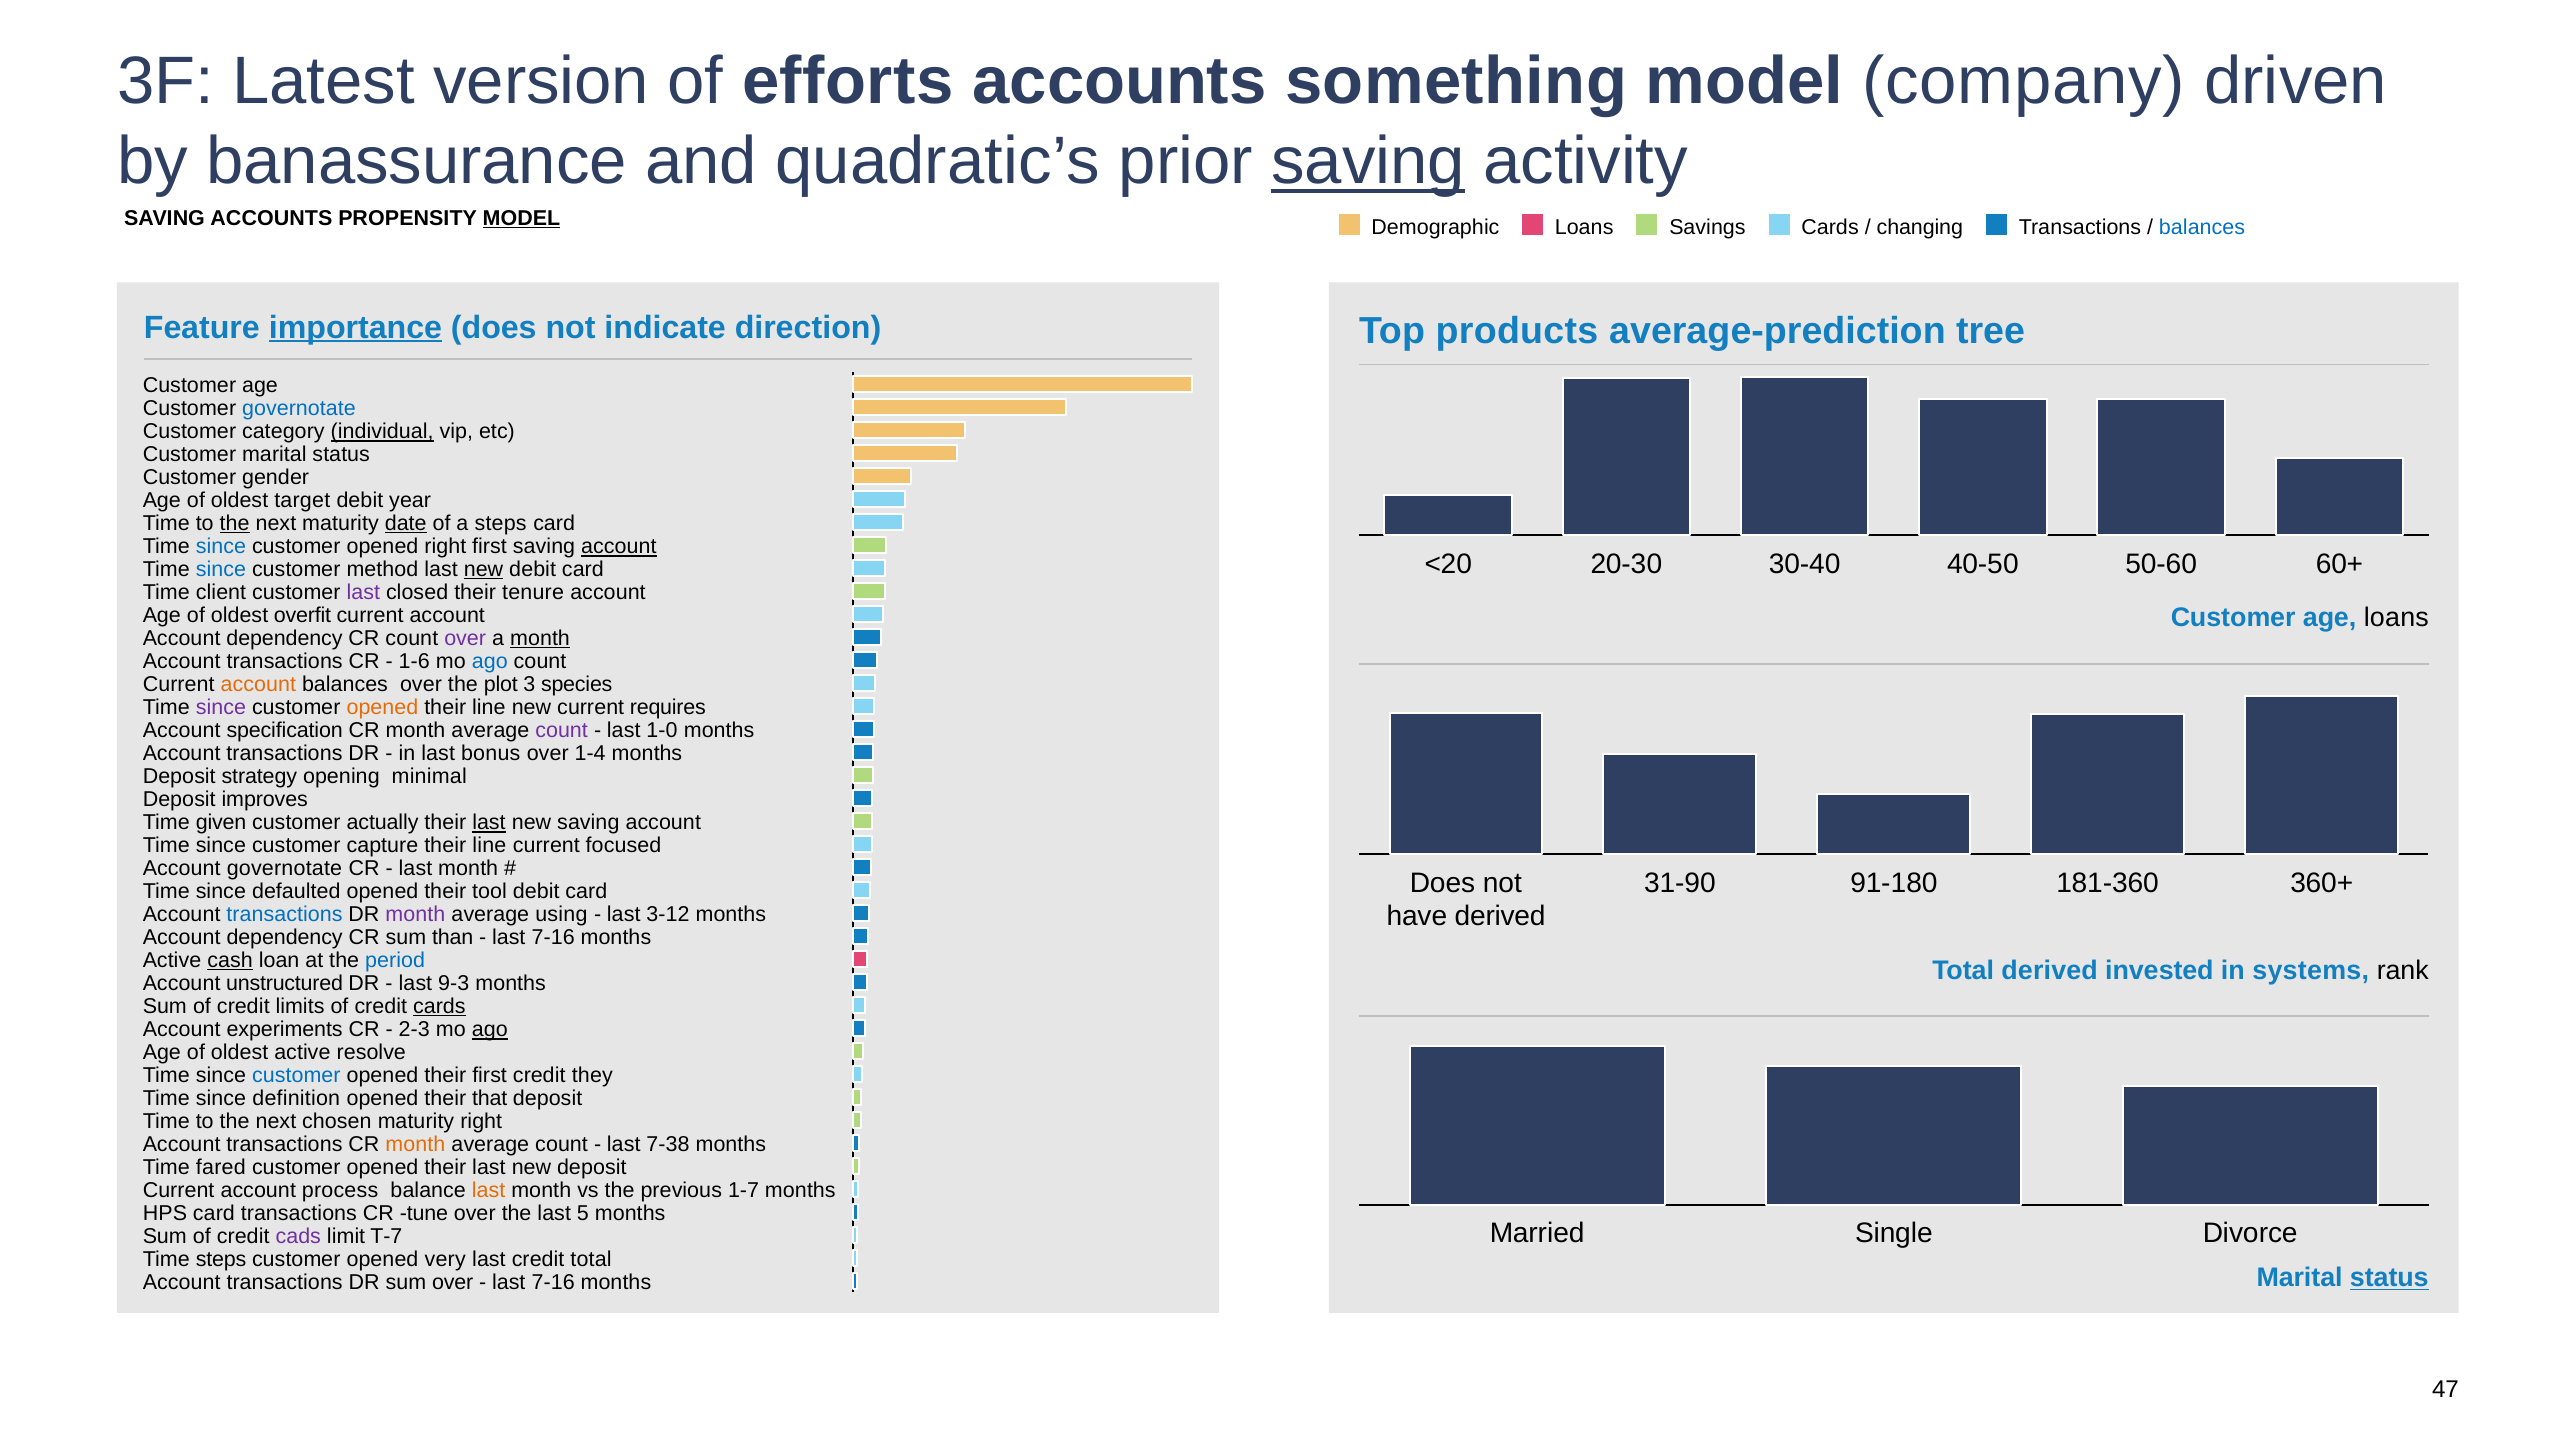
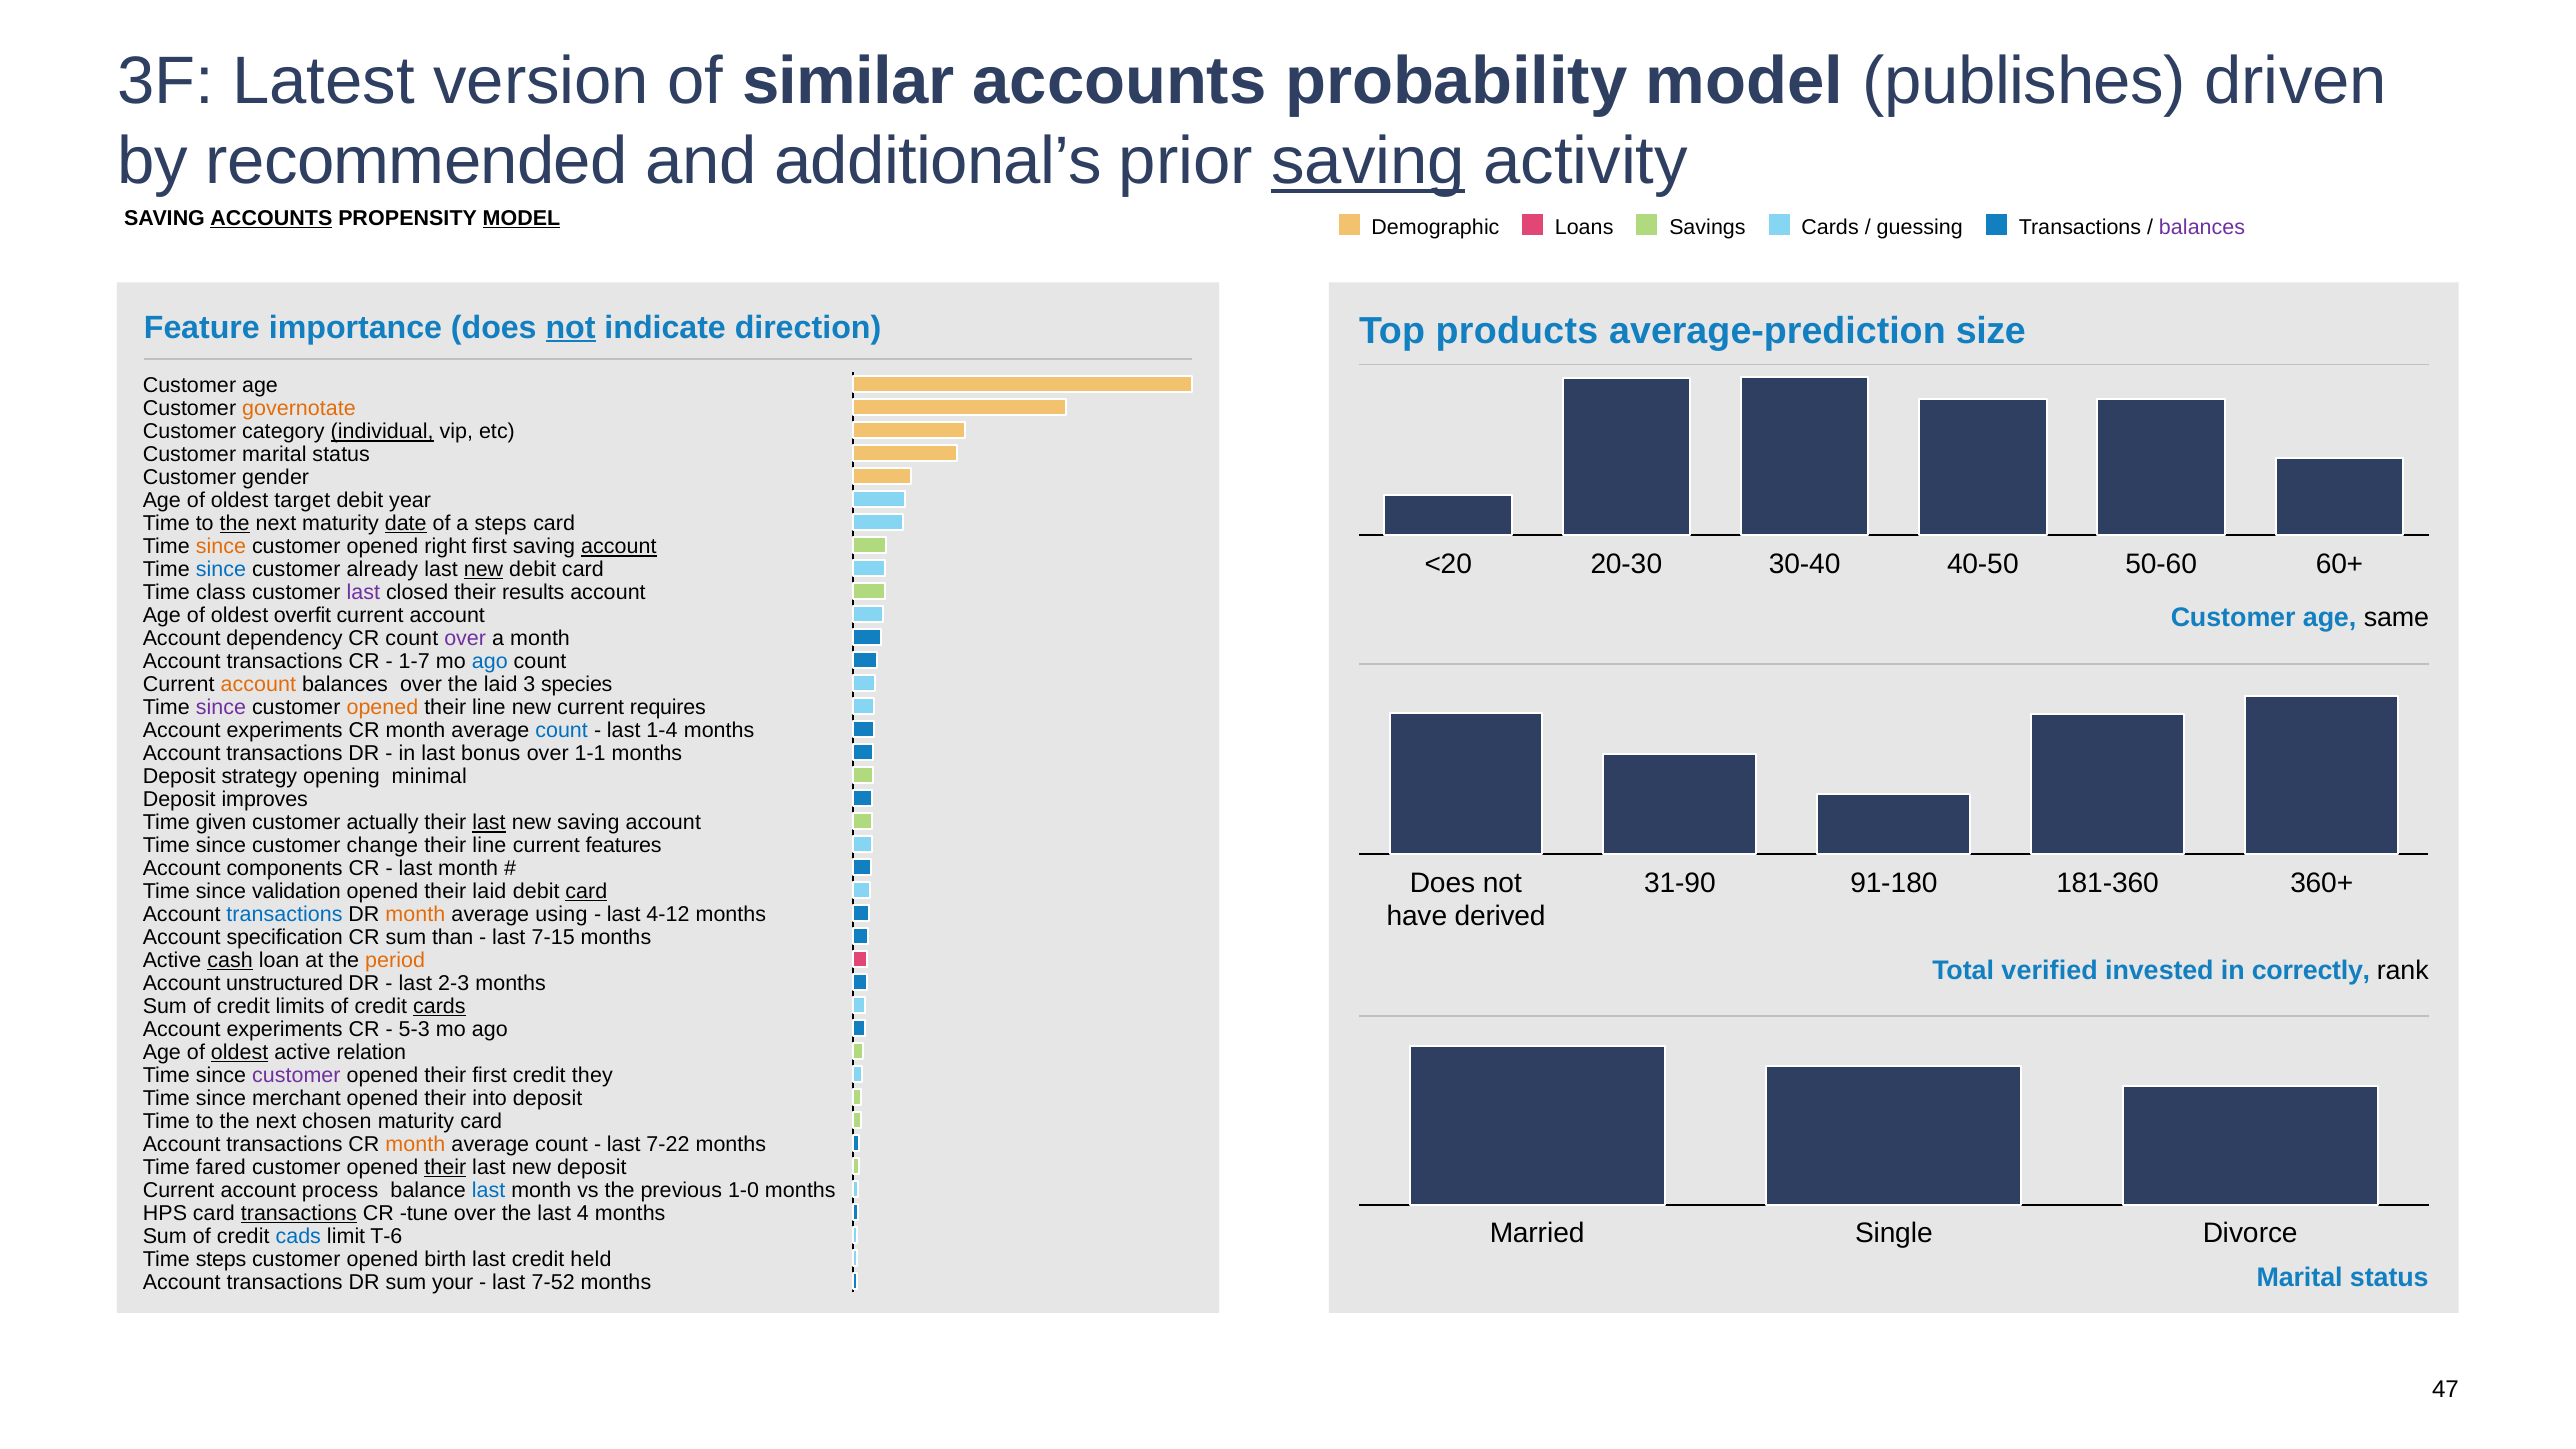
efforts: efforts -> similar (848, 81)
something: something -> probability (1456, 81)
company: company -> publishes (2024, 81)
banassurance: banassurance -> recommended (417, 162)
quadratic’s: quadratic’s -> additional’s (938, 162)
ACCOUNTS underline: none -> present (271, 218)
changing: changing -> guessing (1920, 227)
balances colour: blue -> purple (2202, 227)
importance underline: present -> none (355, 327)
not underline: none -> present (571, 327)
tree: tree -> size (1991, 331)
governotate colour: blue -> orange (299, 408)
since colour: blue -> orange (221, 547)
method: method -> already (382, 569)
client: client -> class (221, 593)
tenure: tenure -> results (533, 593)
loans: loans -> same (2396, 618)
month underline: present -> none (540, 639)
1-6: 1-6 -> 1-7 (414, 661)
the plot: plot -> laid (501, 685)
specification: specification -> experiments (285, 730)
count colour: purple -> blue (562, 730)
1-0: 1-0 -> 1-4 (662, 730)
1-4: 1-4 -> 1-1 (590, 754)
capture: capture -> change (382, 846)
focused: focused -> features (624, 846)
governotate: governotate -> components (285, 869)
defaulted: defaulted -> validation (296, 891)
their tool: tool -> laid (489, 891)
card underline: none -> present (586, 891)
month colour: purple -> orange (415, 915)
3-12: 3-12 -> 4-12 (668, 915)
dependency: dependency -> specification (285, 937)
7-16: 7-16 -> 7-15 (553, 937)
period colour: blue -> orange (395, 961)
derived: derived -> verified (2050, 971)
systems: systems -> correctly (2311, 971)
9-3: 9-3 -> 2-3 (454, 984)
2-3: 2-3 -> 5-3 (414, 1030)
ago underline: present -> none (490, 1030)
oldest underline: none -> present (240, 1052)
resolve: resolve -> relation (371, 1052)
customer colour: blue -> purple (296, 1076)
definition: definition -> merchant (296, 1098)
that: that -> into (490, 1098)
maturity right: right -> card (481, 1122)
7-38: 7-38 -> 7-22 (668, 1145)
their underline: none -> present (445, 1168)
last colour: orange -> blue (489, 1191)
1-7: 1-7 -> 1-0 (743, 1191)
transactions underline: none -> present (299, 1213)
5: 5 -> 4 (583, 1213)
cads colour: purple -> blue (298, 1237)
T-7: T-7 -> T-6 (386, 1237)
very: very -> birth (445, 1259)
total: total -> held (591, 1259)
status underline: present -> none (2389, 1278)
sum over: over -> your (453, 1283)
7-16: 7-16 -> 7-52 (553, 1283)
